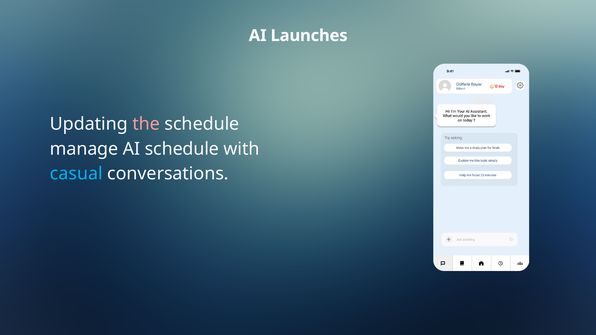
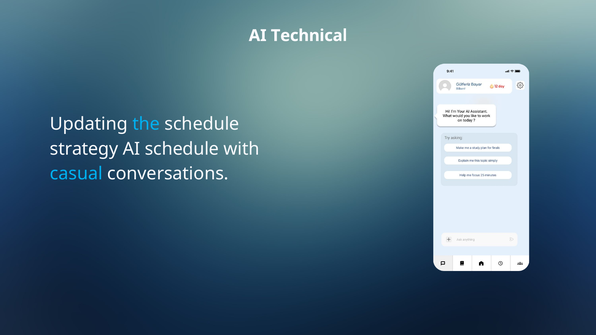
Launches: Launches -> Technical (309, 36)
the colour: pink -> light blue (146, 124)
manage: manage -> strategy (84, 149)
